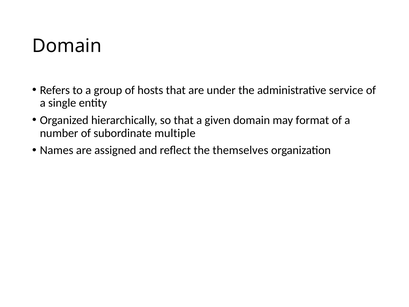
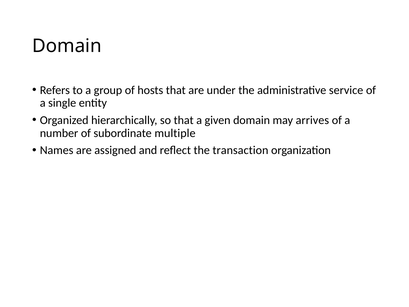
format: format -> arrives (312, 120)
themselves: themselves -> transaction (240, 150)
